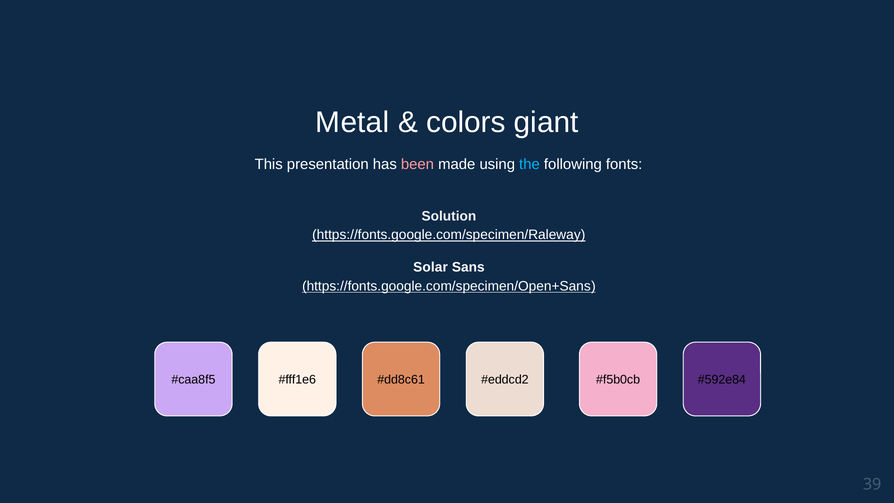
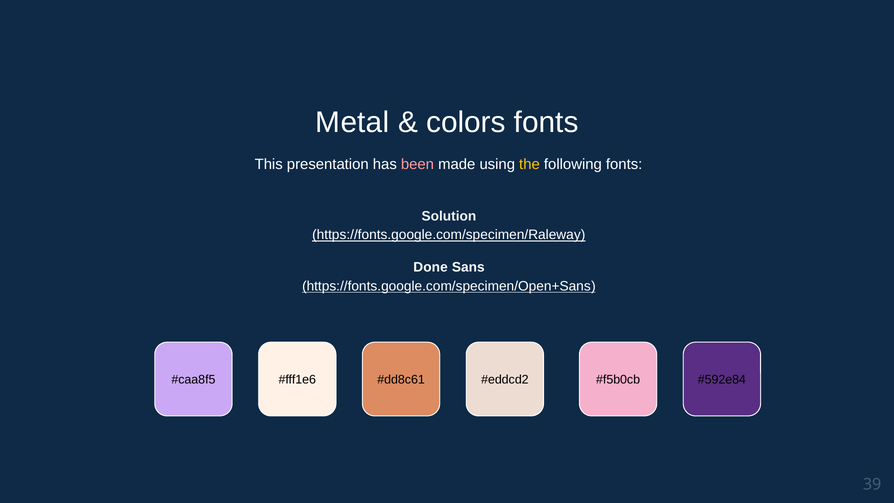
colors giant: giant -> fonts (546, 122)
the colour: light blue -> yellow (529, 164)
Solar: Solar -> Done (431, 267)
